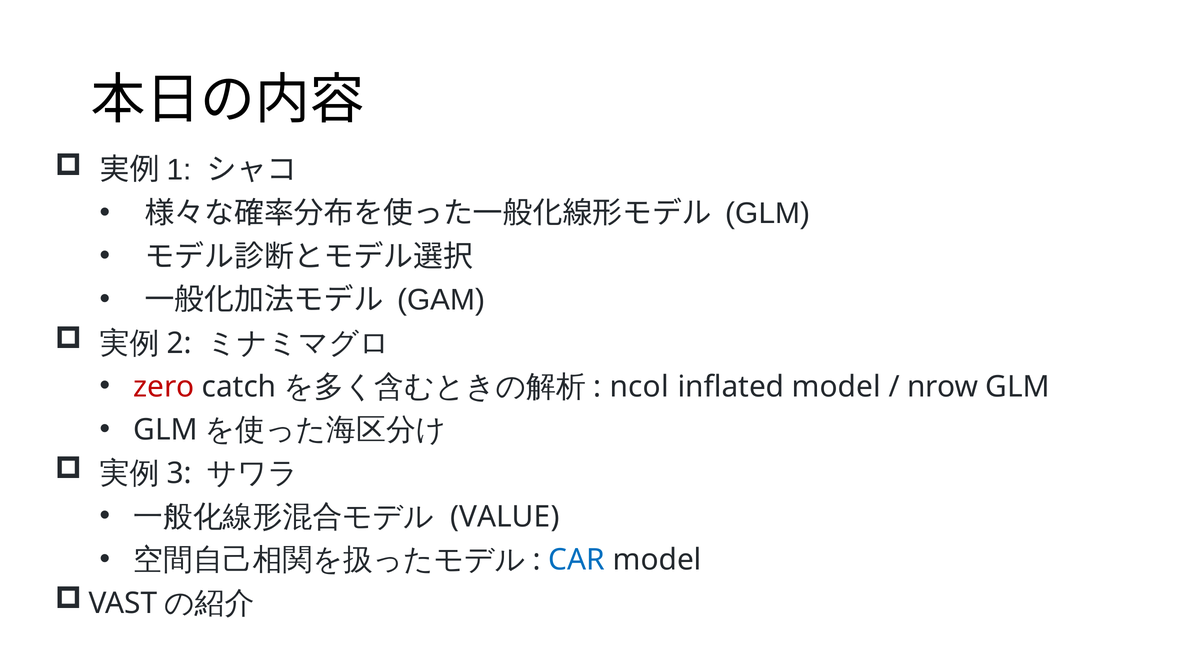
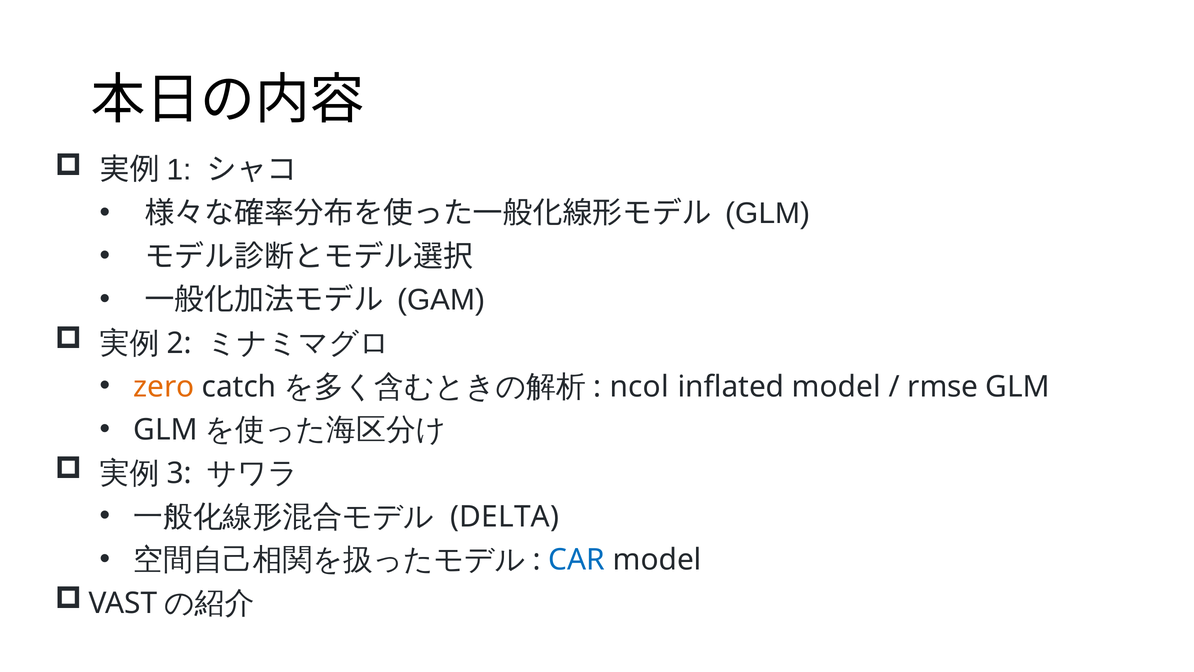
zero colour: red -> orange (164, 386)
nrow: nrow -> rmse (943, 386)
VALUE: VALUE -> DELTA (505, 516)
